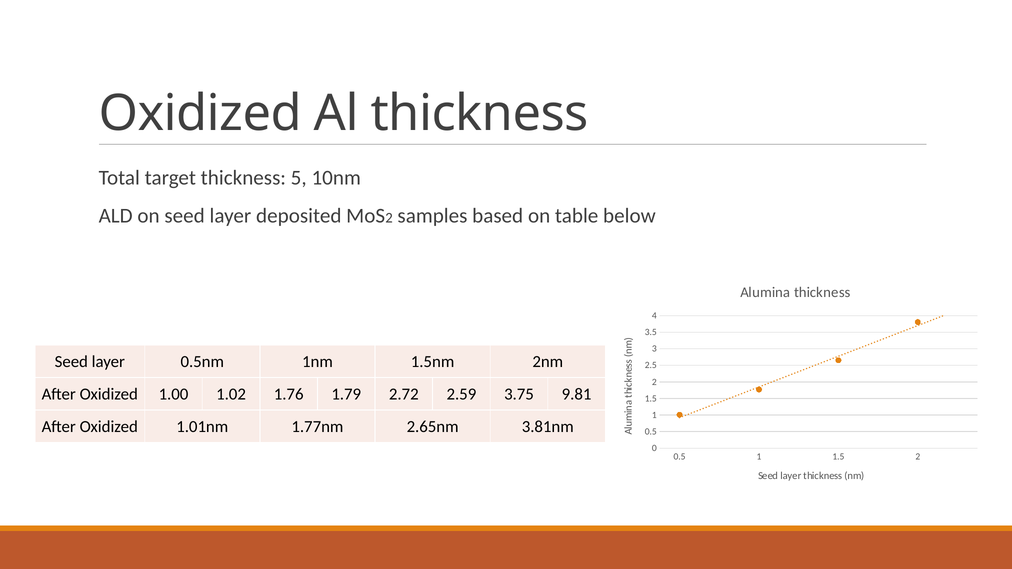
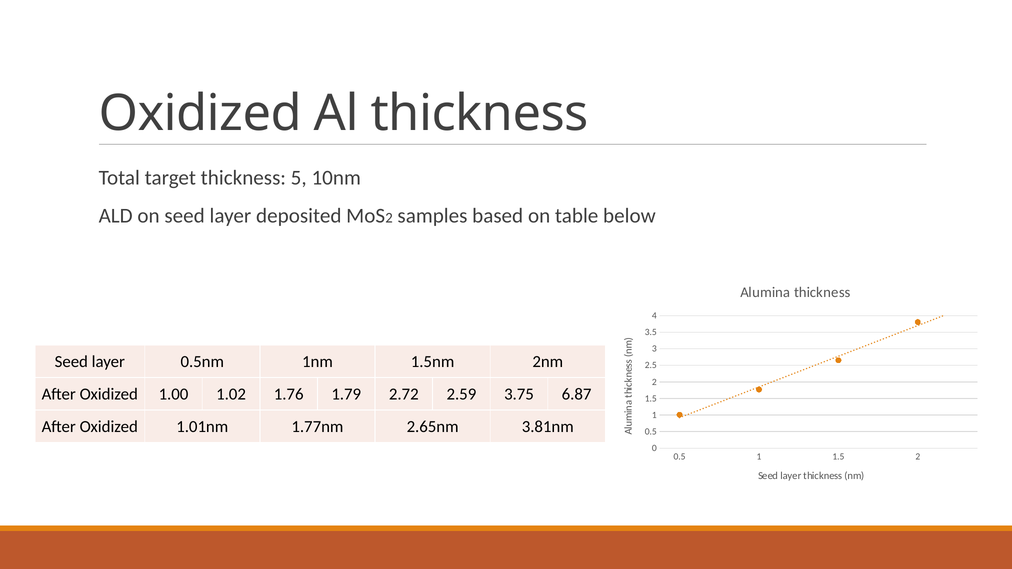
9.81: 9.81 -> 6.87 (577, 394)
